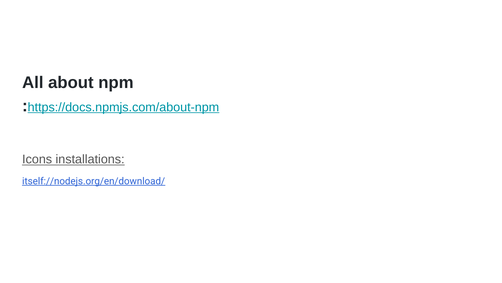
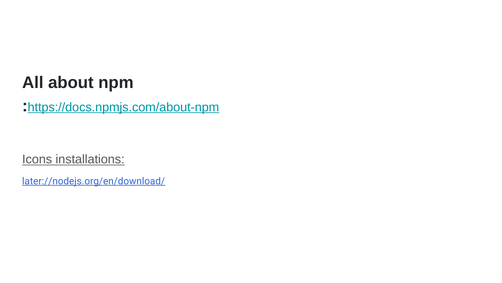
itself://nodejs.org/en/download/: itself://nodejs.org/en/download/ -> later://nodejs.org/en/download/ (94, 181)
